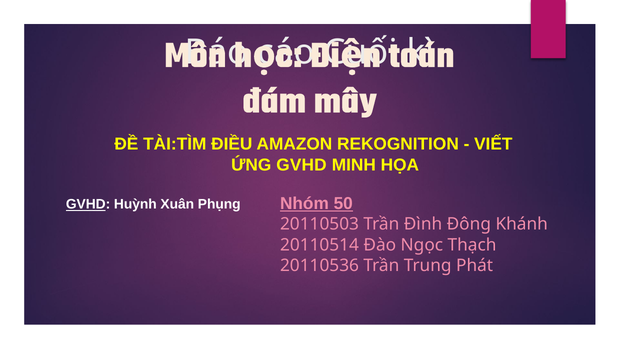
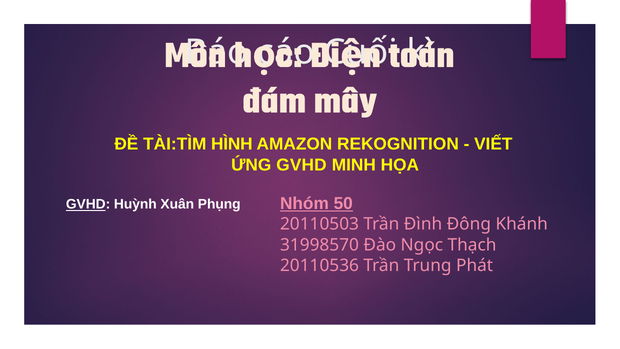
ĐIỀU: ĐIỀU -> HÌNH (232, 144)
20110514: 20110514 -> 31998570 (319, 245)
